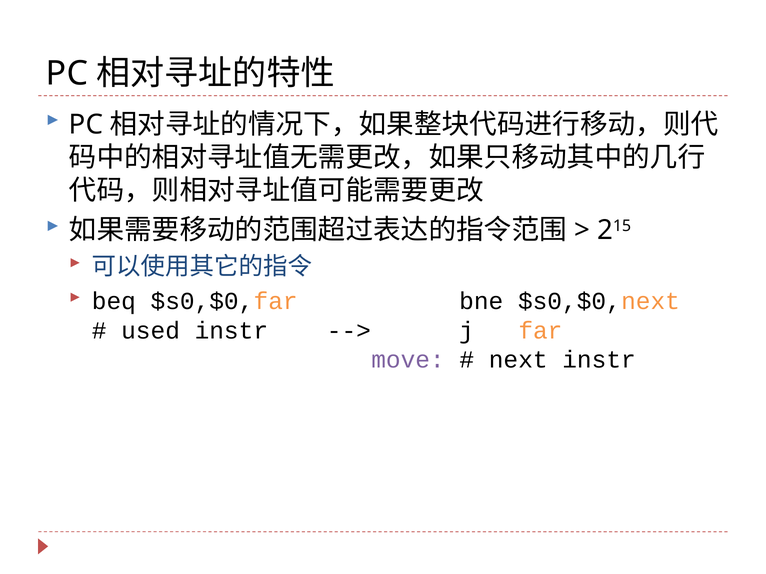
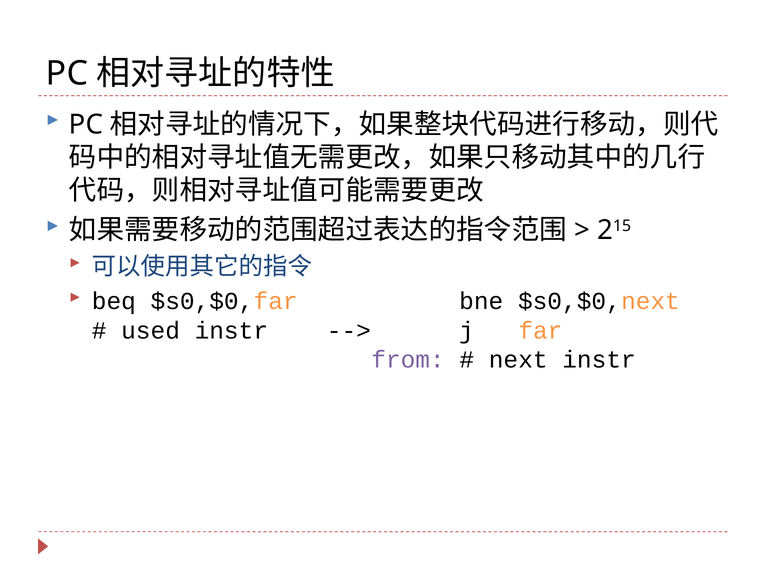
move: move -> from (408, 360)
